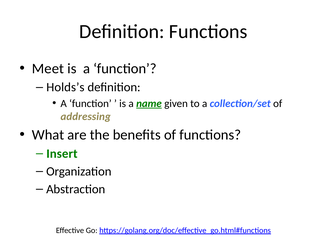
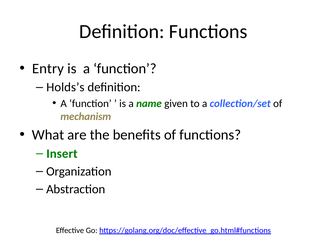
Meet: Meet -> Entry (48, 69)
name underline: present -> none (149, 104)
addressing: addressing -> mechanism (86, 117)
